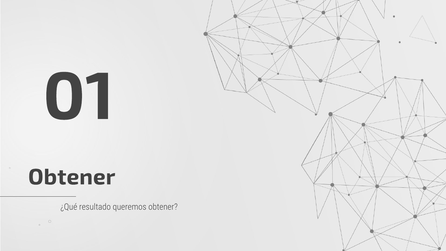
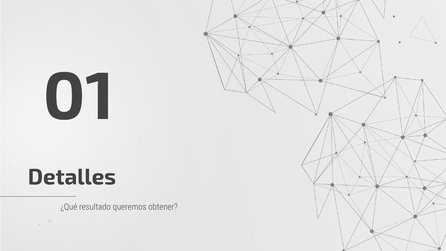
Obtener: Obtener -> Detalles (72, 177)
